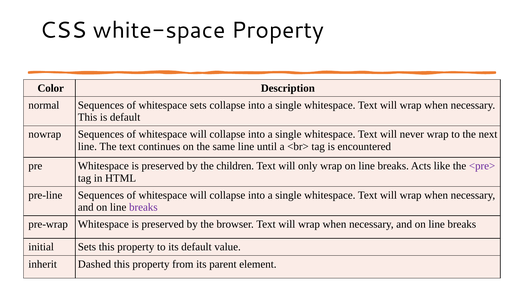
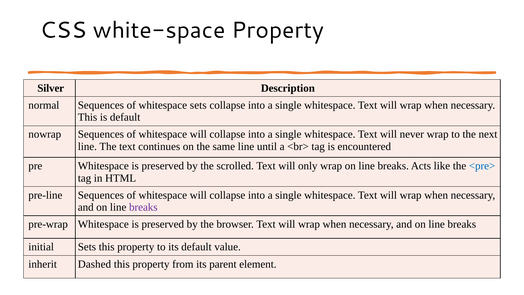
Color: Color -> Silver (51, 88)
children: children -> scrolled (235, 166)
<pre> colour: purple -> blue (482, 166)
